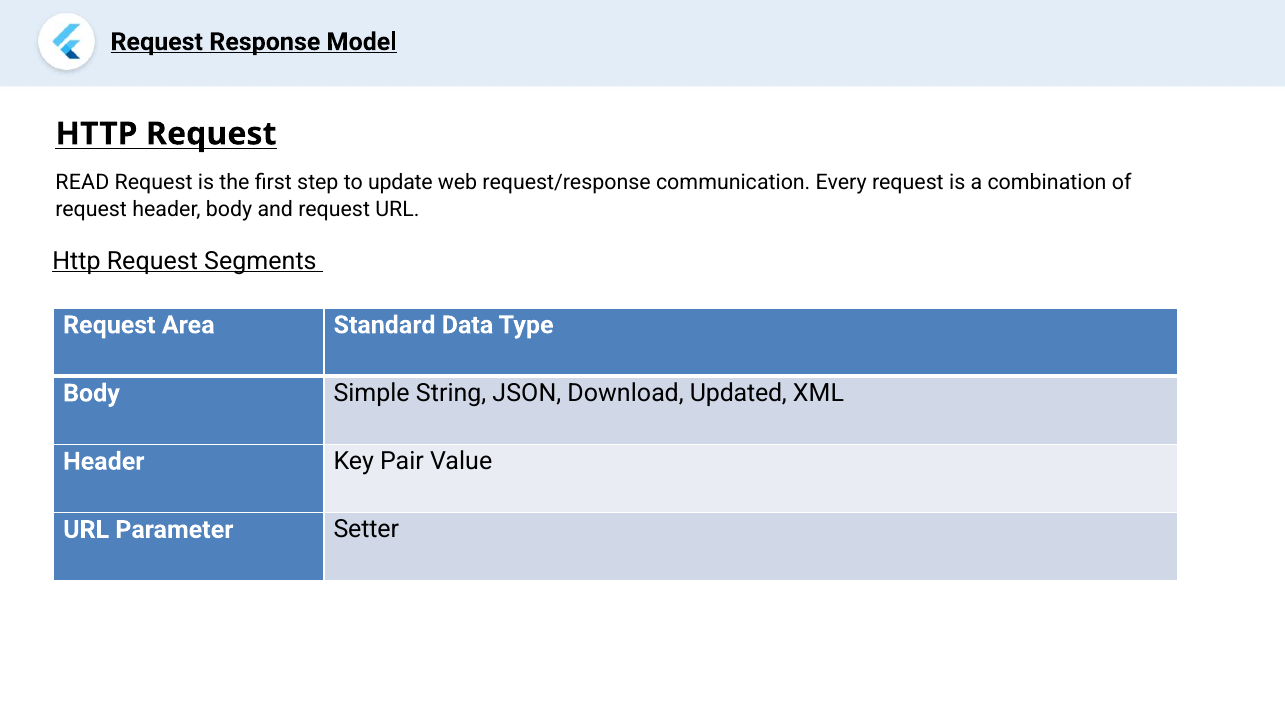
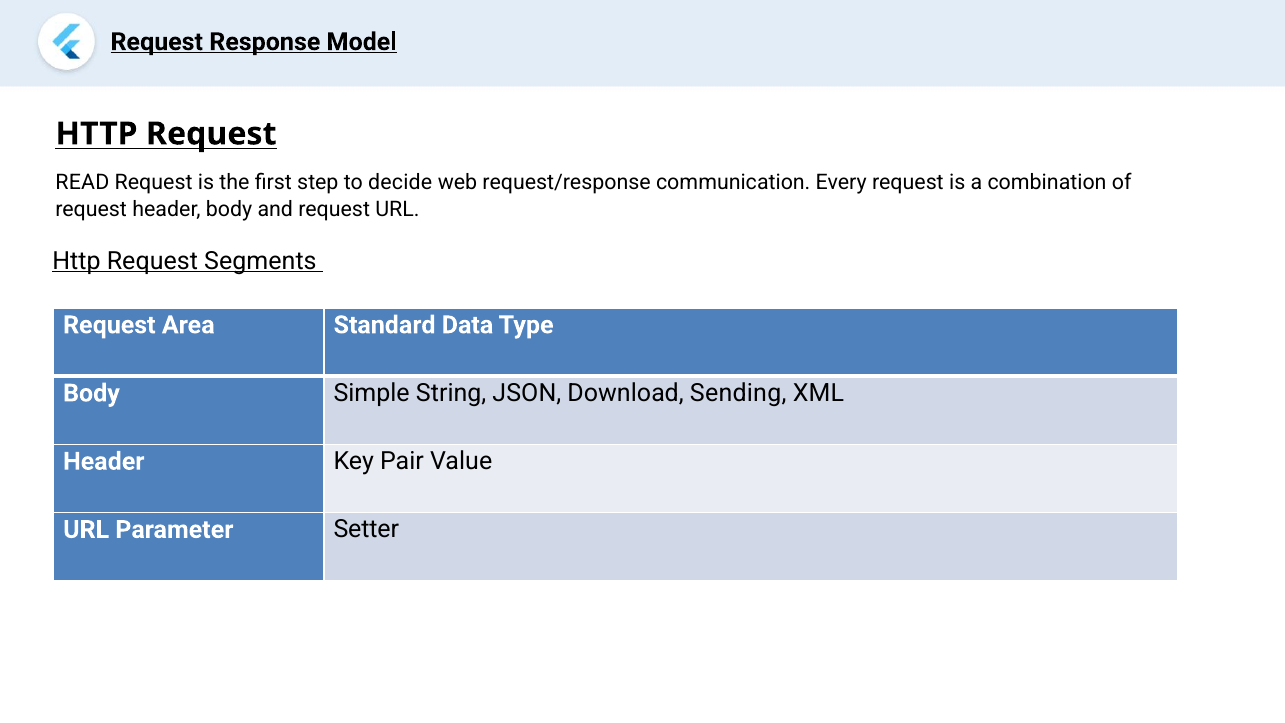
update: update -> decide (400, 182)
Updated: Updated -> Sending (738, 393)
